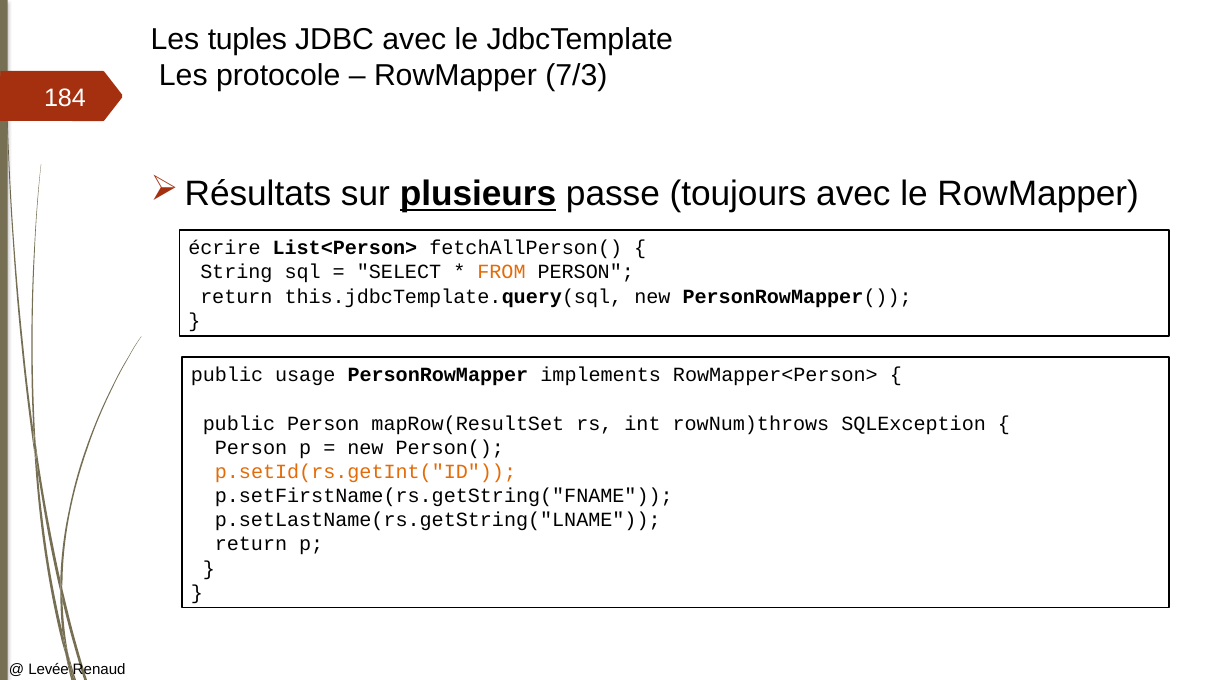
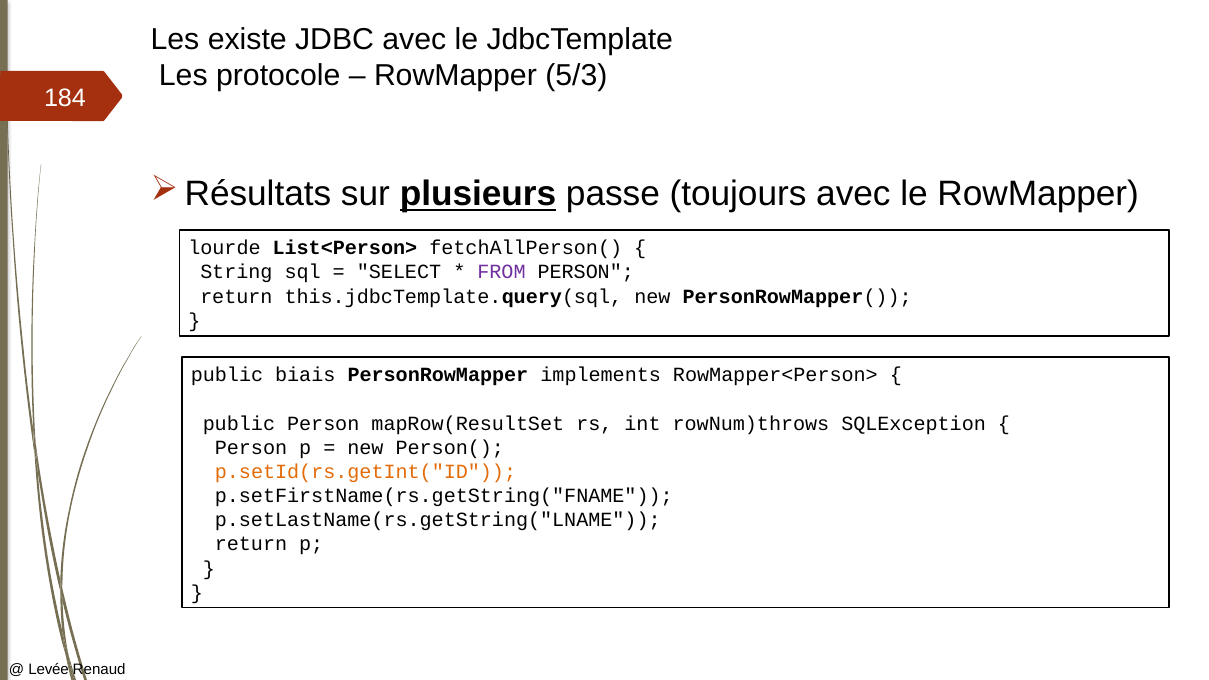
tuples: tuples -> existe (247, 40)
7/3: 7/3 -> 5/3 (576, 76)
écrire: écrire -> lourde (225, 248)
FROM colour: orange -> purple (501, 272)
usage: usage -> biais (305, 375)
